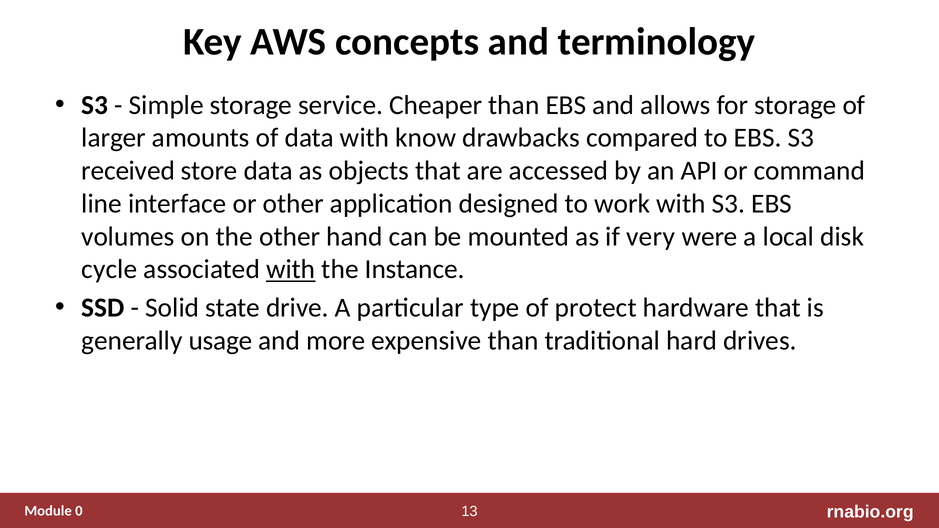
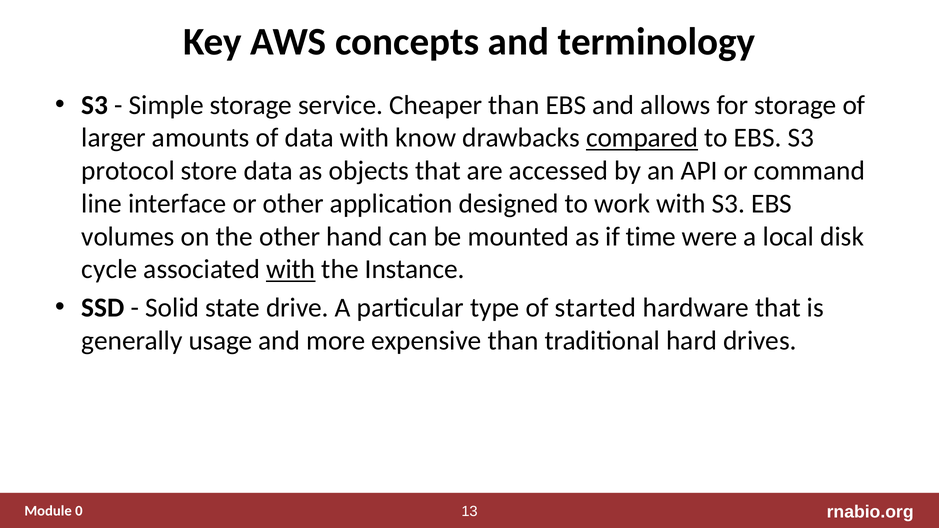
compared underline: none -> present (642, 138)
received: received -> protocol (128, 171)
very: very -> time (651, 237)
protect: protect -> started (596, 308)
